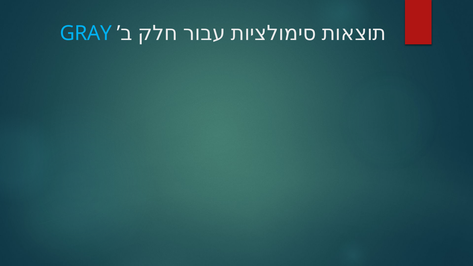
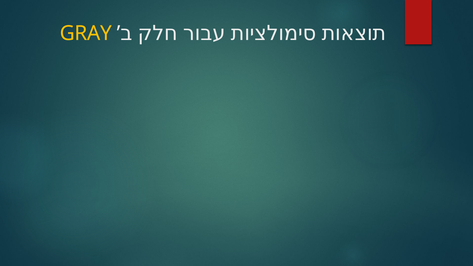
GRAY colour: light blue -> yellow (86, 33)
